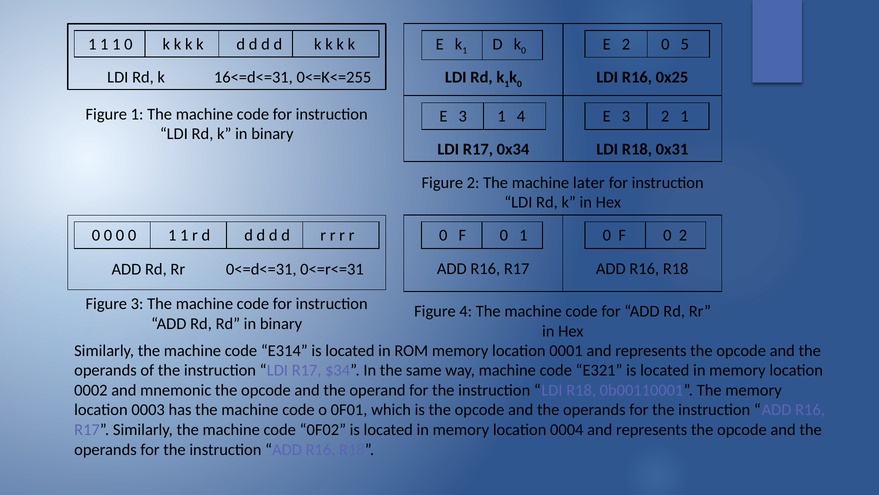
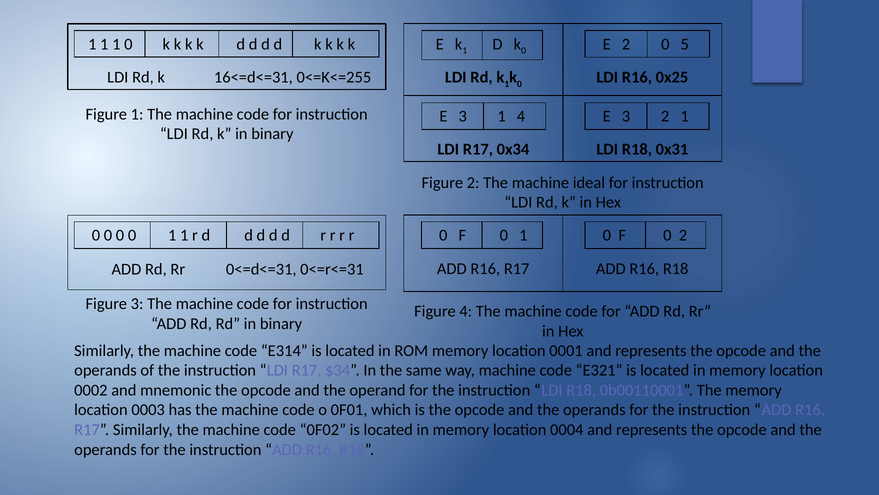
later: later -> ideal (589, 182)
